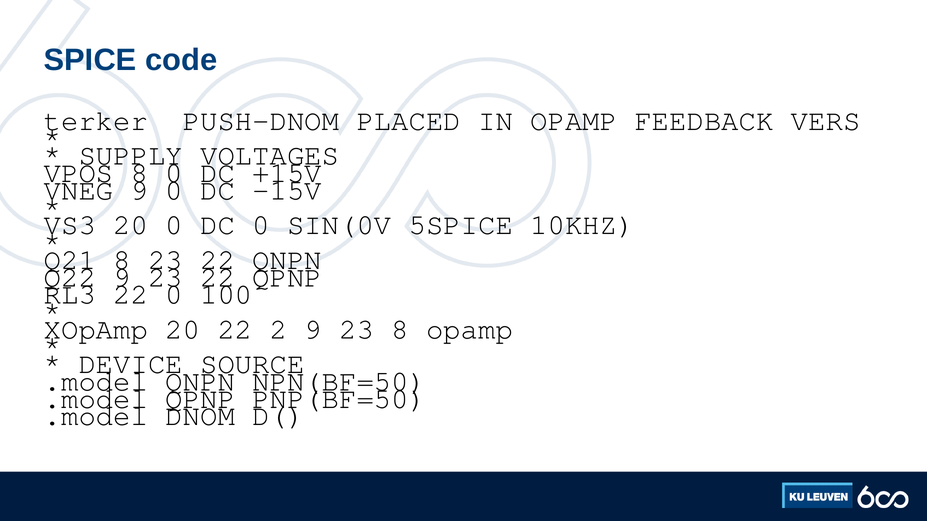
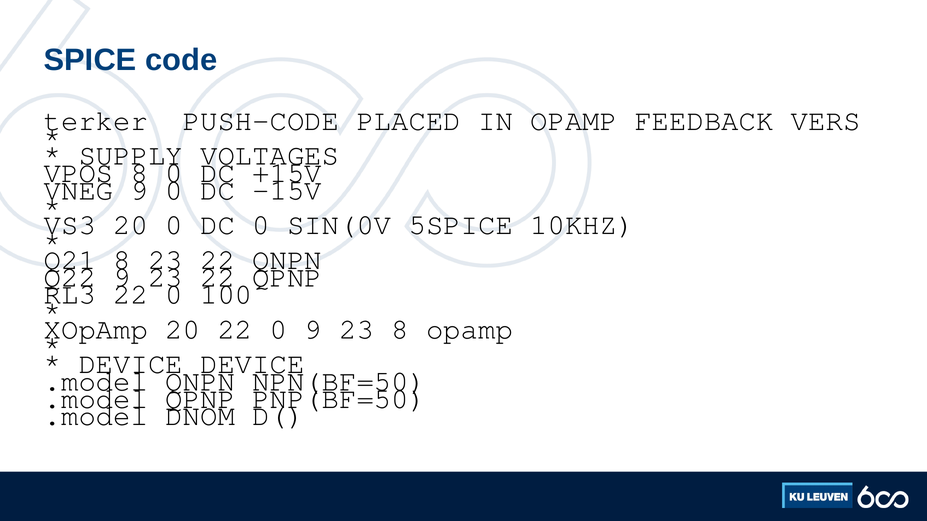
PUSH-DNOM: PUSH-DNOM -> PUSH-CODE (261, 121)
20 22 2: 2 -> 0 (278, 329)
DEVICE SOURCE: SOURCE -> DEVICE (252, 364)
